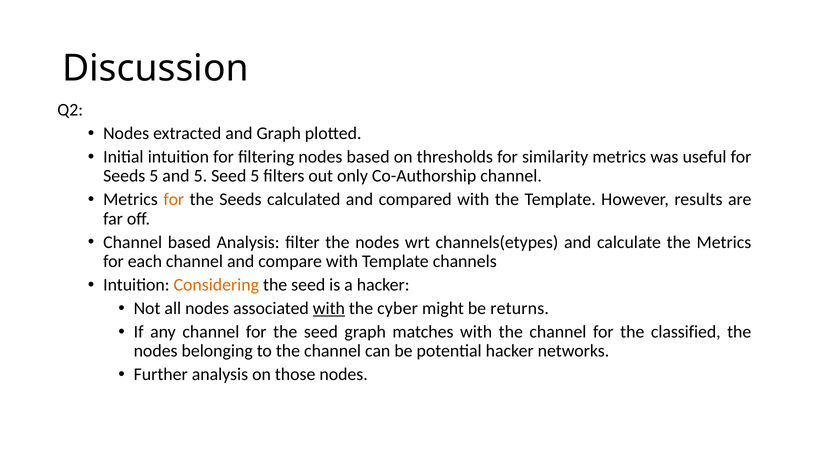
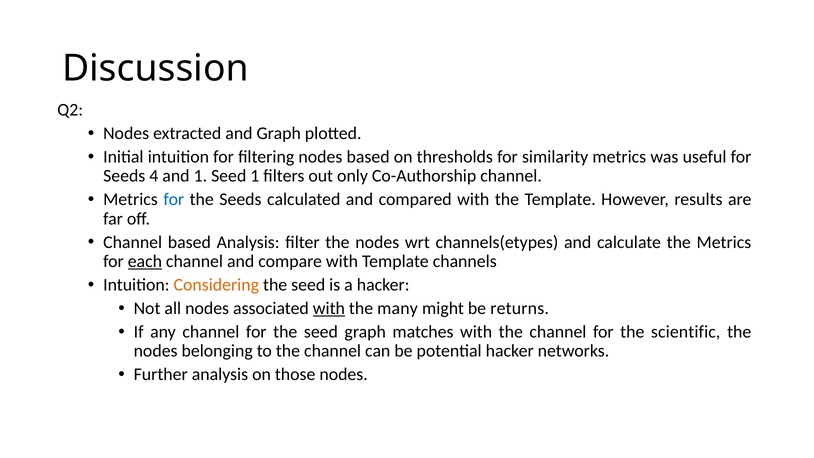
Seeds 5: 5 -> 4 (154, 176)
and 5: 5 -> 1 (200, 176)
Seed 5: 5 -> 1 (255, 176)
for colour: orange -> blue (174, 200)
each underline: none -> present (145, 261)
cyber: cyber -> many (398, 308)
classified: classified -> scientific (686, 332)
